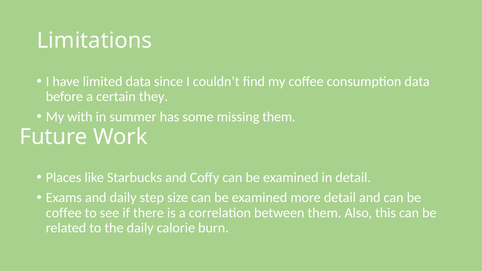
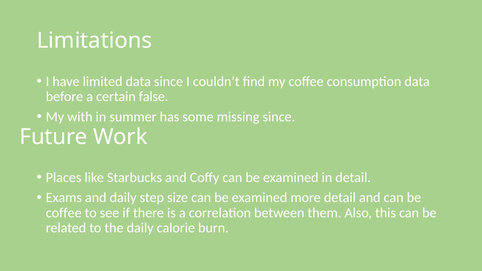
they: they -> false (154, 97)
missing them: them -> since (279, 117)
